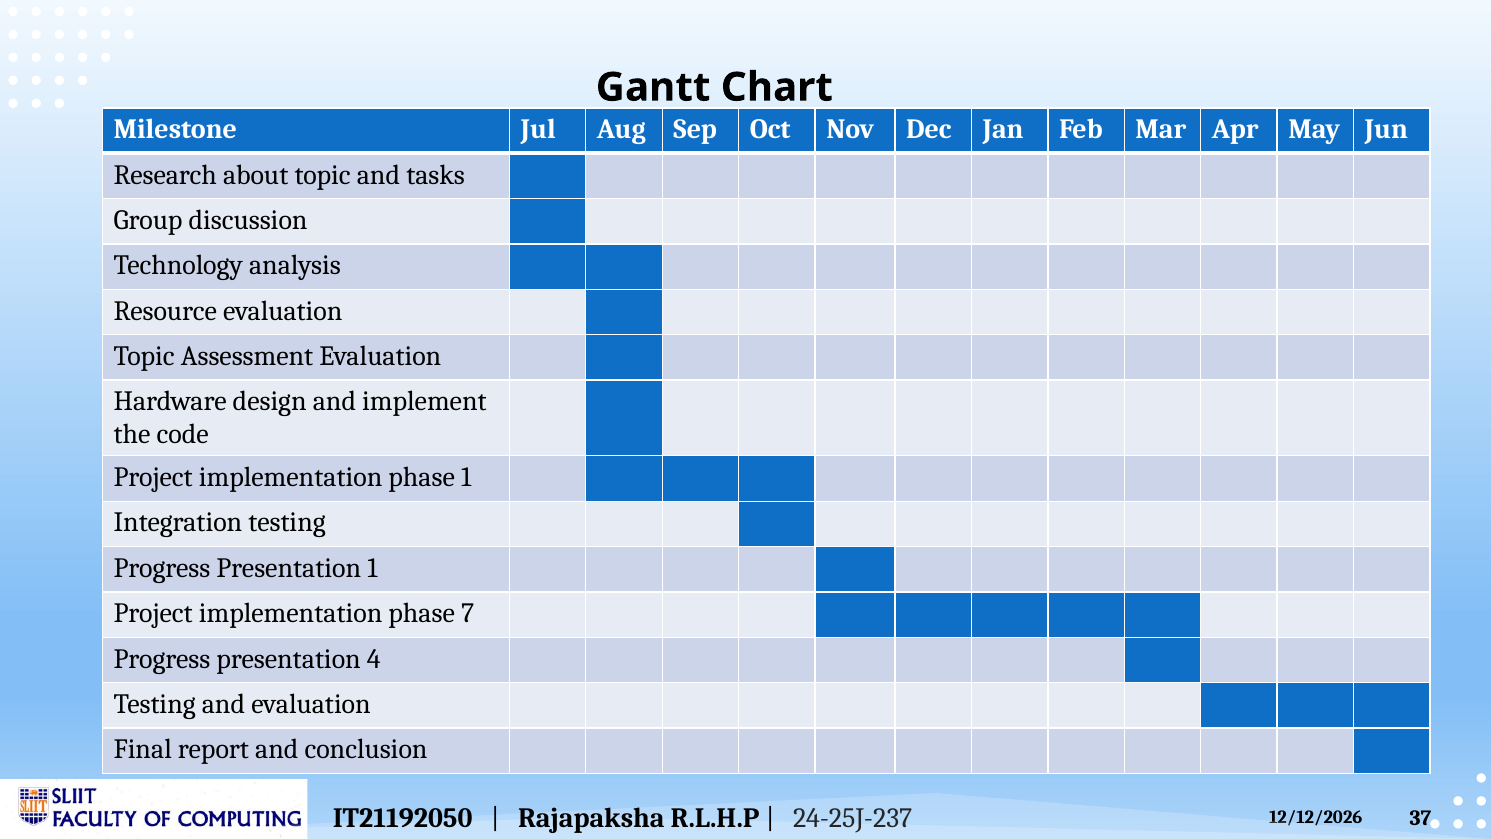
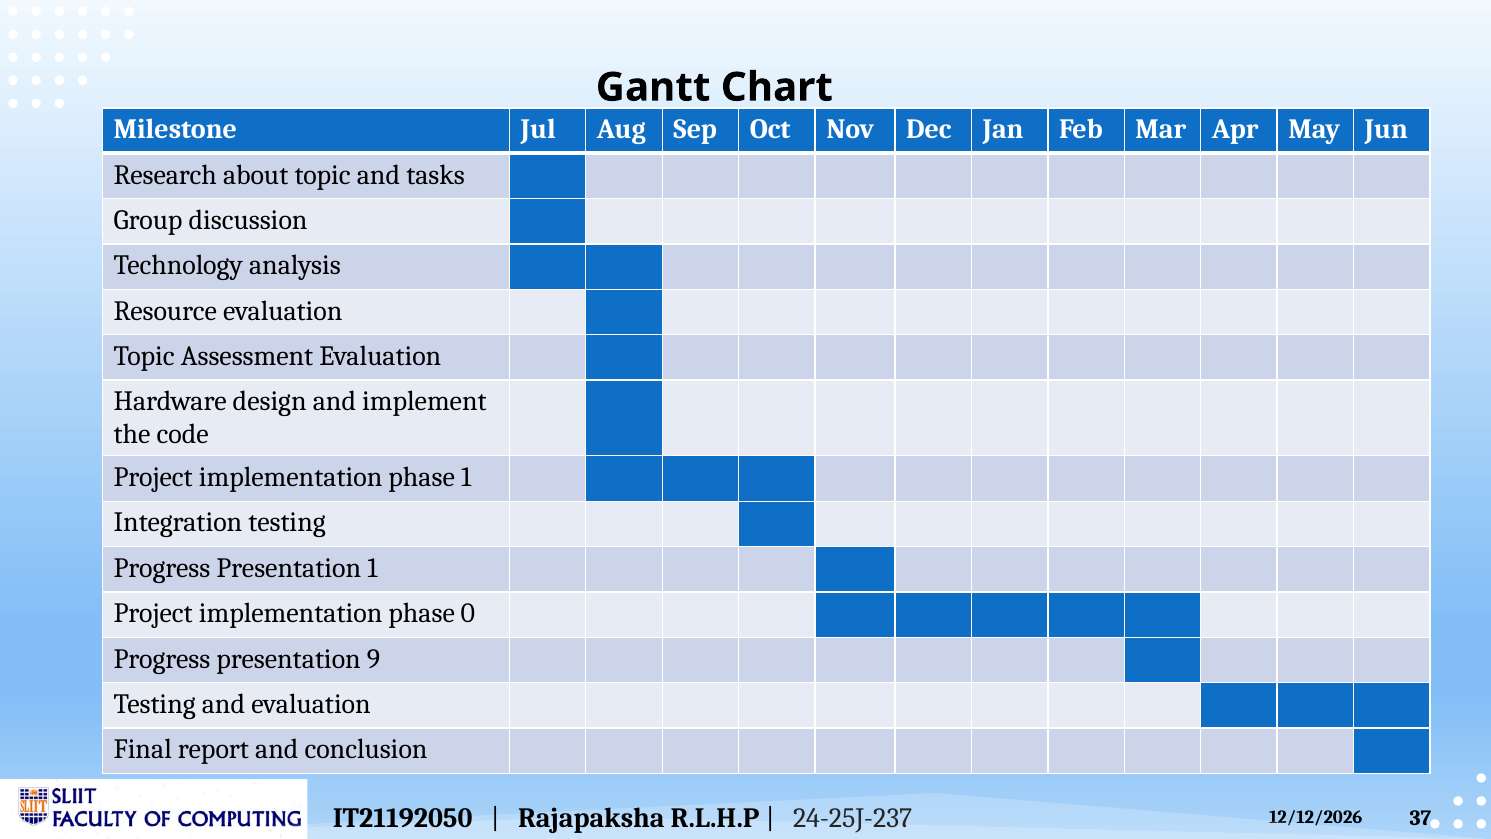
7: 7 -> 0 (468, 613)
4: 4 -> 9 (374, 659)
